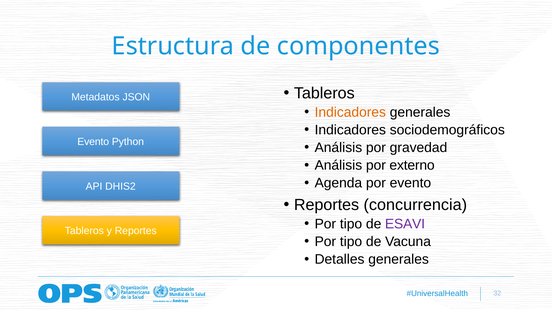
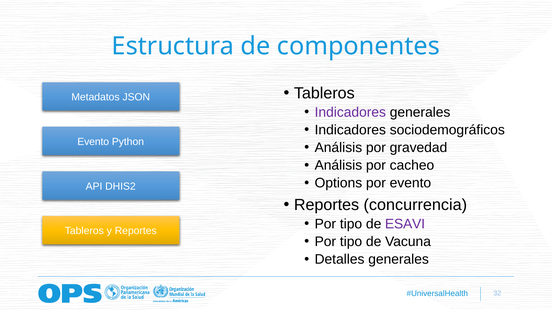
Indicadores colour: orange -> purple (350, 112)
externo: externo -> cacheo (412, 166)
Agenda: Agenda -> Options (338, 183)
